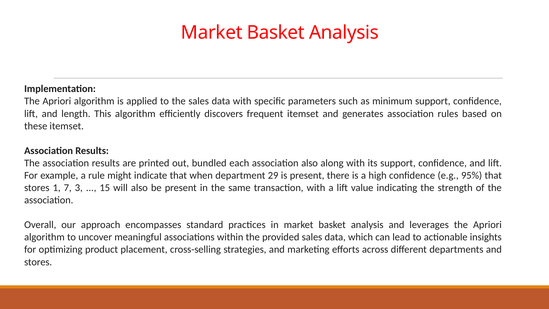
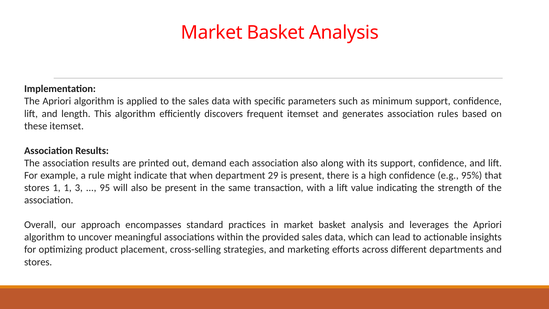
bundled: bundled -> demand (209, 163)
1 7: 7 -> 1 (68, 188)
15: 15 -> 95 (105, 188)
